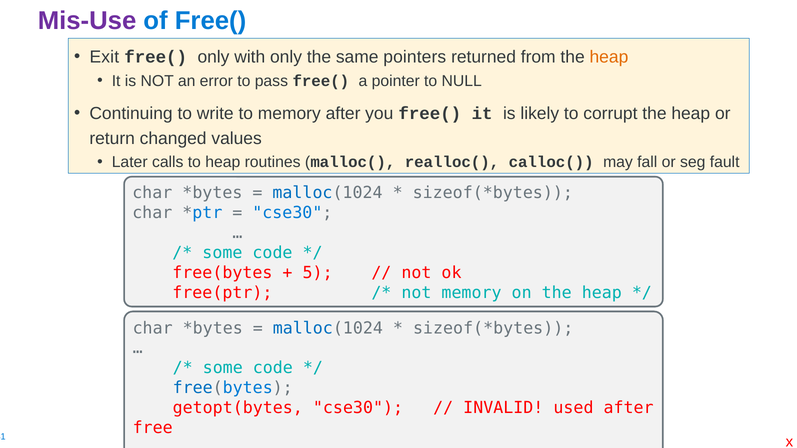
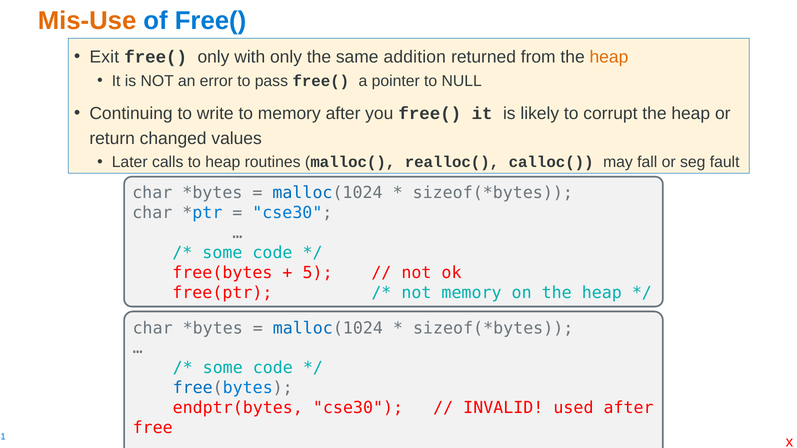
Mis-Use colour: purple -> orange (87, 21)
pointers: pointers -> addition (415, 57)
getopt(bytes: getopt(bytes -> endptr(bytes (238, 408)
